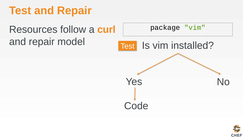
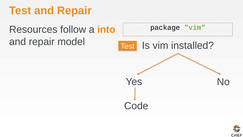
curl: curl -> into (106, 30)
